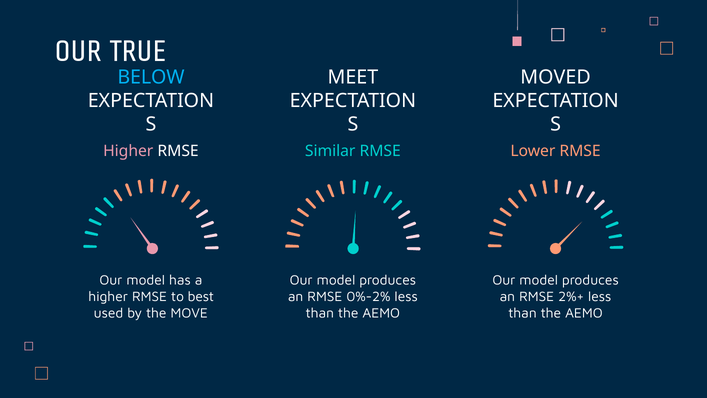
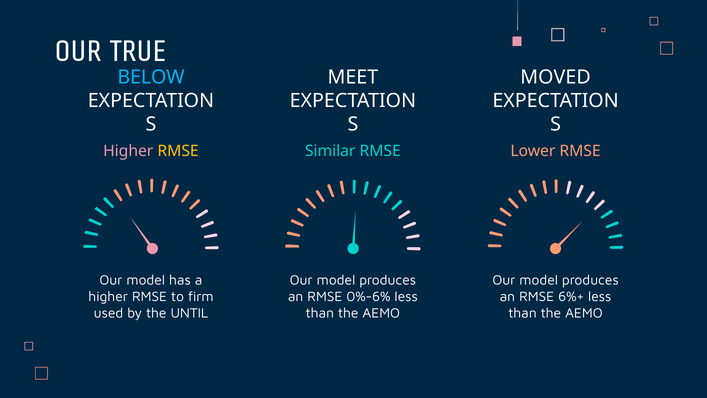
RMSE colour: white -> yellow (178, 151)
best: best -> firm (201, 297)
0%-2%: 0%-2% -> 0%-6% (368, 297)
2%+: 2%+ -> 6%+ (571, 297)
MOVE: MOVE -> UNTIL (189, 313)
